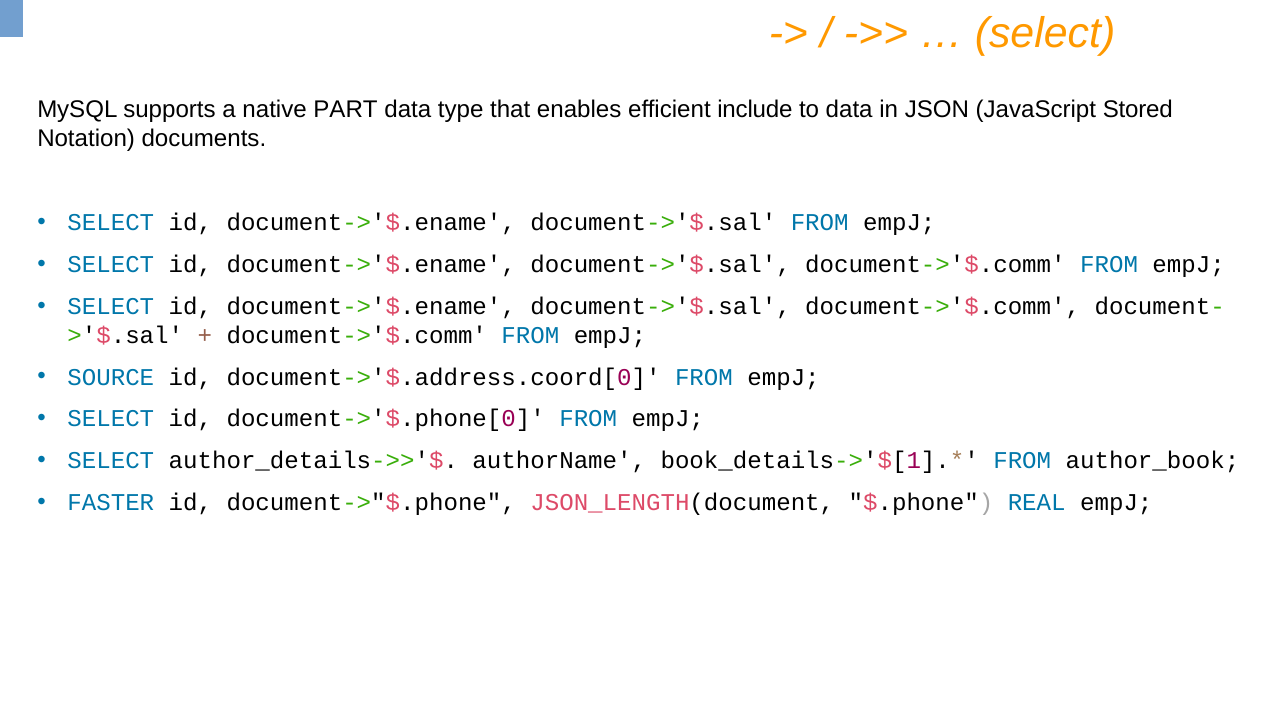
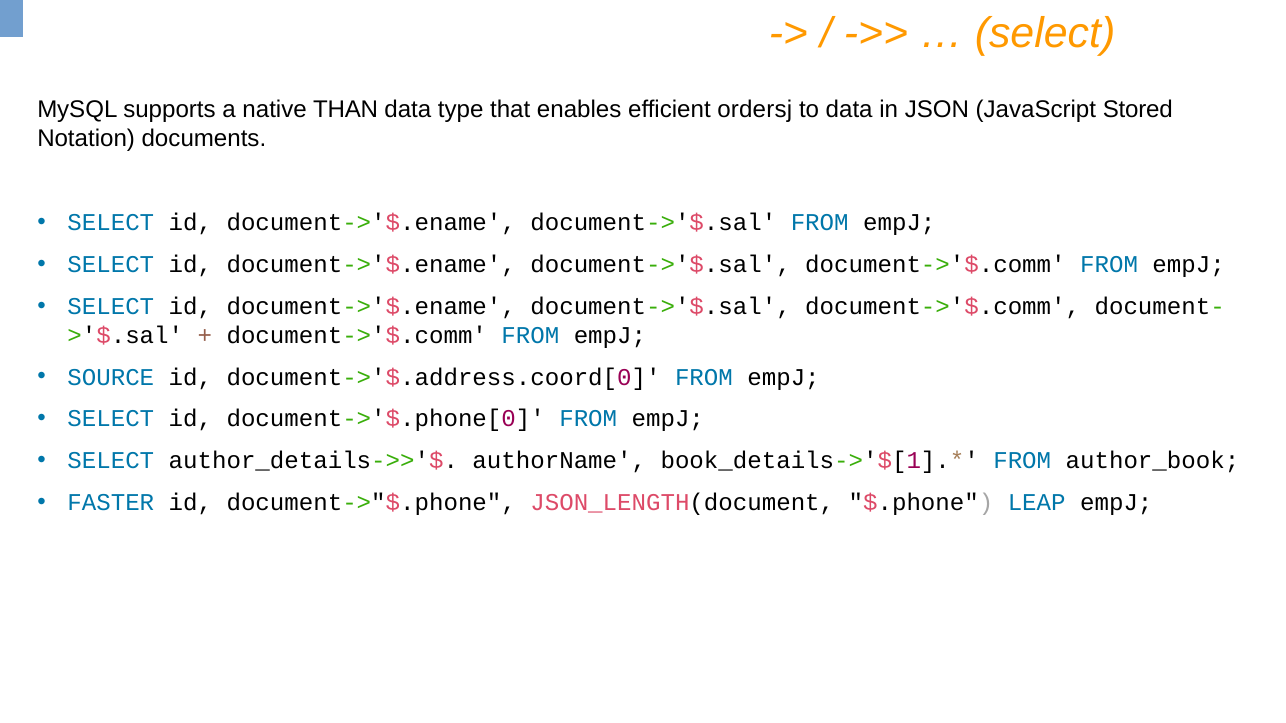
PART: PART -> THAN (346, 109)
include: include -> ordersj (755, 109)
REAL: REAL -> LEAP (1037, 503)
